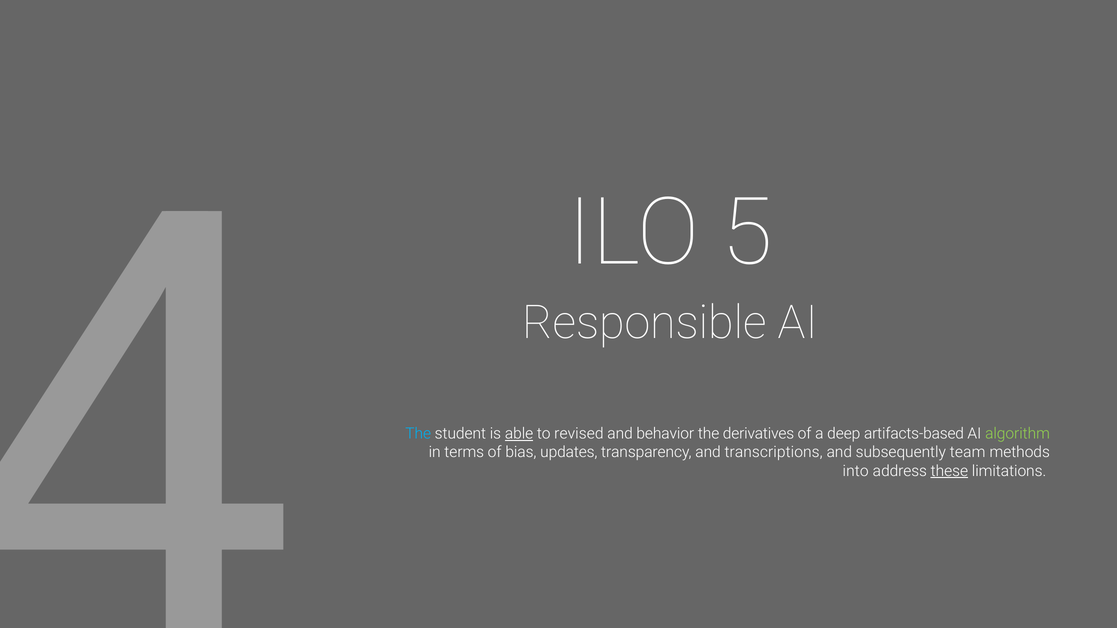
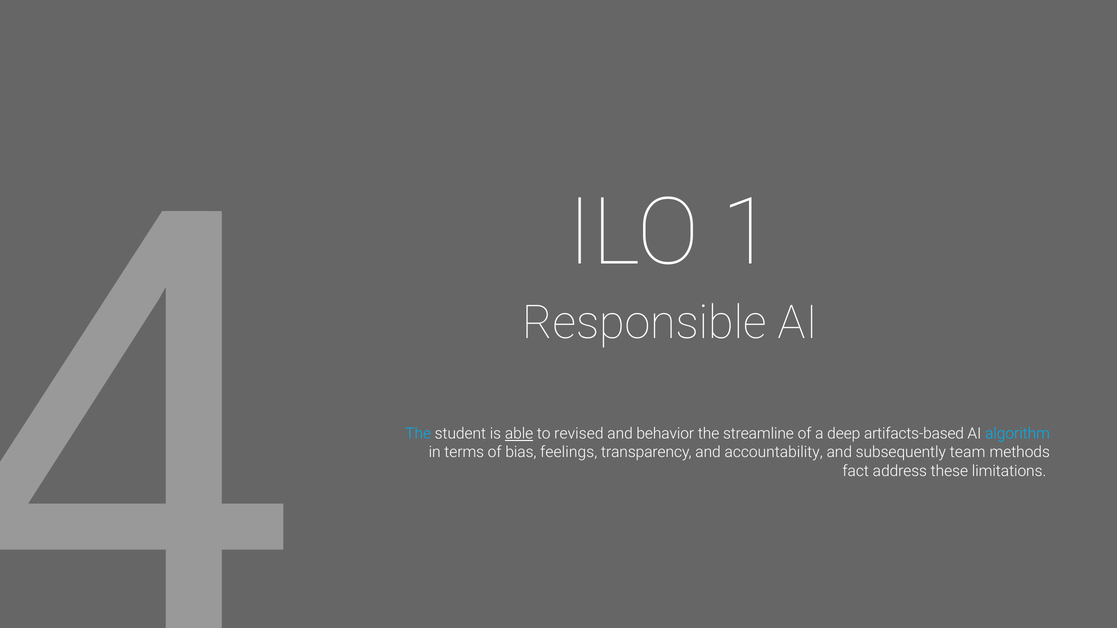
5: 5 -> 1 (747, 233)
derivatives: derivatives -> streamline (758, 434)
algorithm colour: light green -> light blue (1018, 434)
updates: updates -> feelings (569, 453)
transcriptions: transcriptions -> accountability (774, 453)
into: into -> fact (856, 471)
these underline: present -> none (949, 471)
